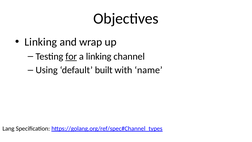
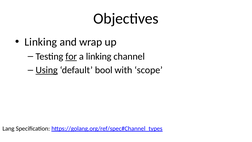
Using underline: none -> present (47, 70)
built: built -> bool (104, 70)
name: name -> scope (149, 70)
